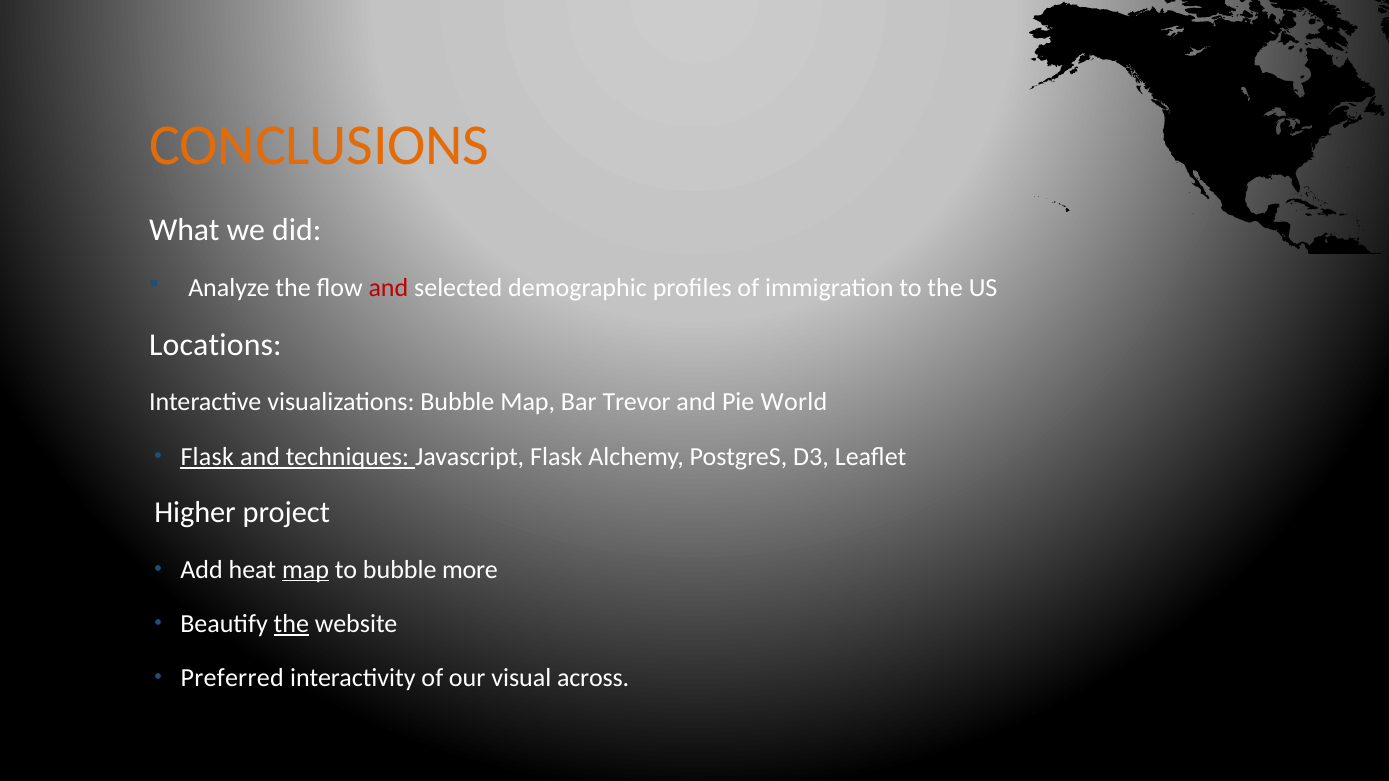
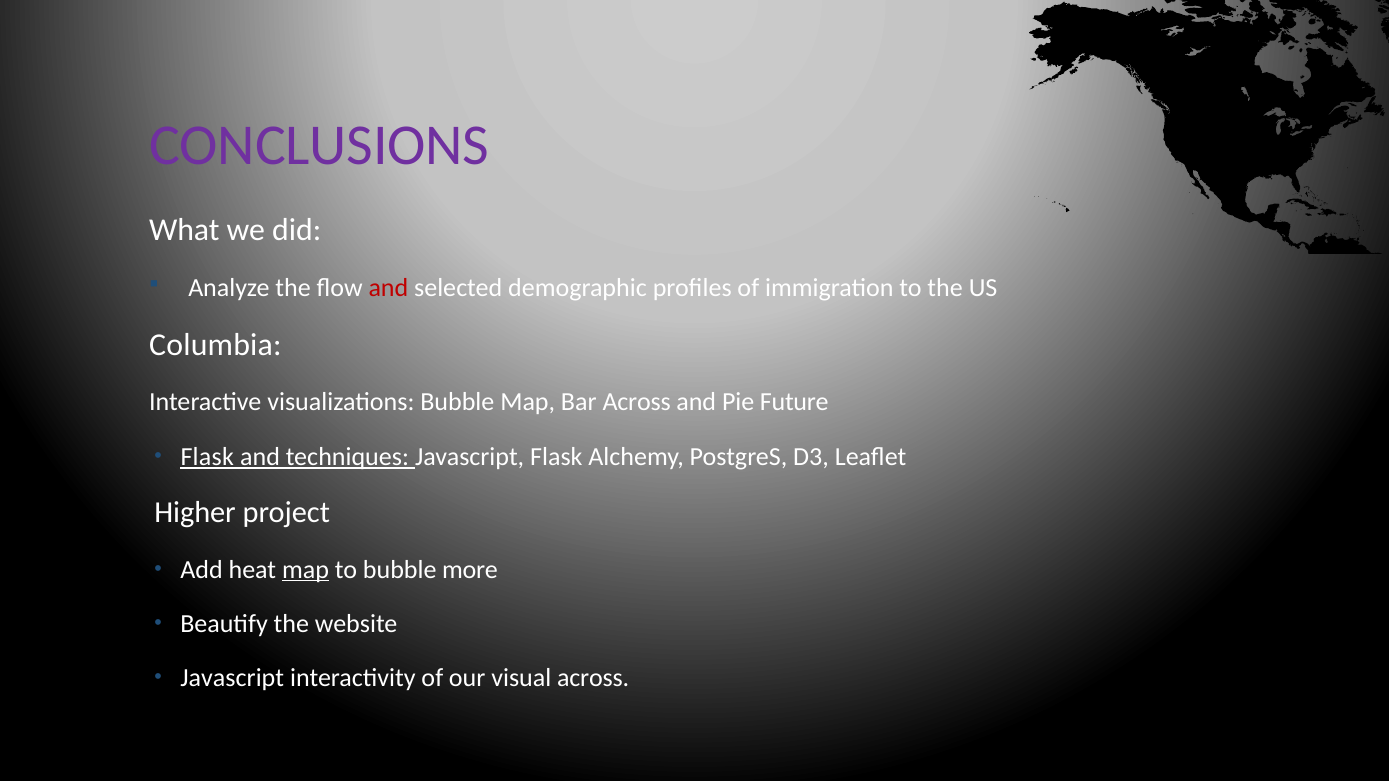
CONCLUSIONS colour: orange -> purple (319, 145)
Locations: Locations -> Columbia (215, 345)
Bar Trevor: Trevor -> Across (637, 403)
World: World -> Future (794, 403)
the underline: present -> none (291, 624)
Preferred: Preferred -> Javascript (232, 678)
